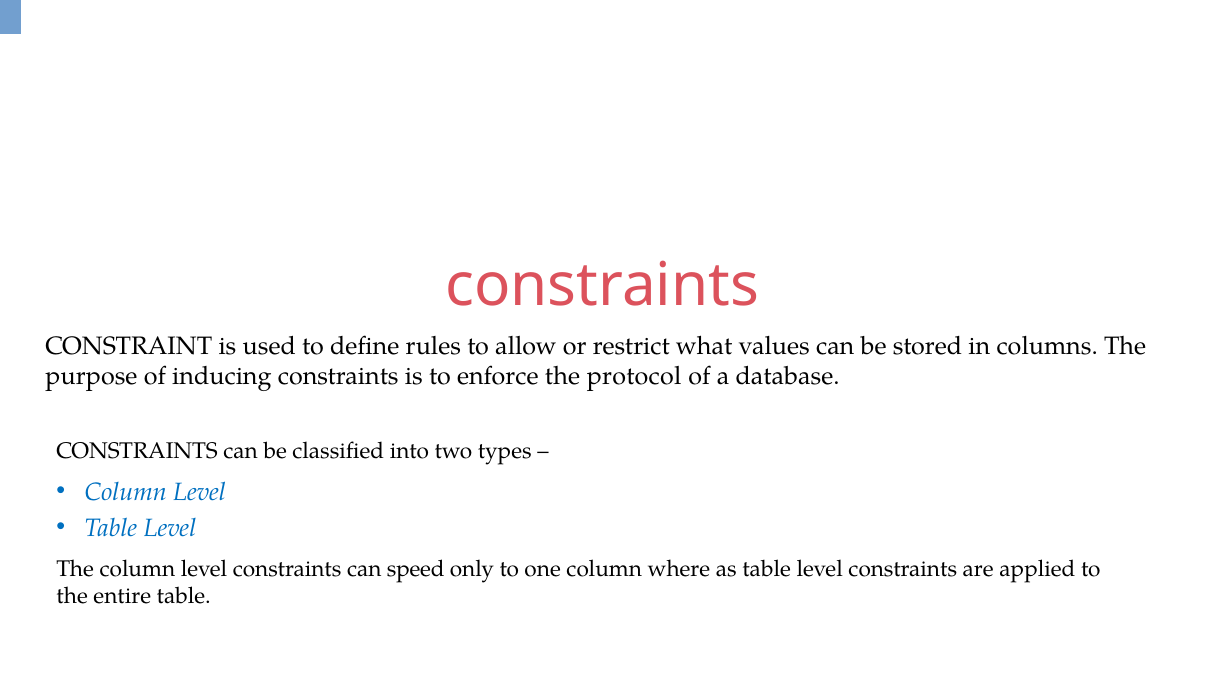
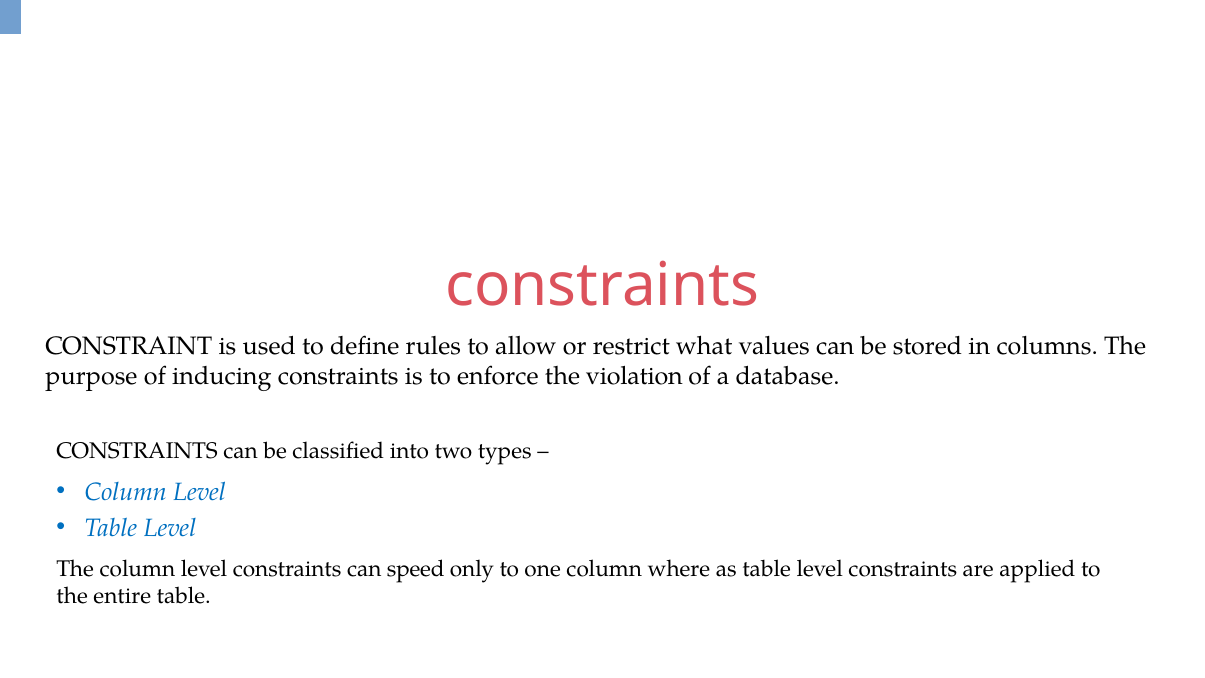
protocol: protocol -> violation (634, 376)
